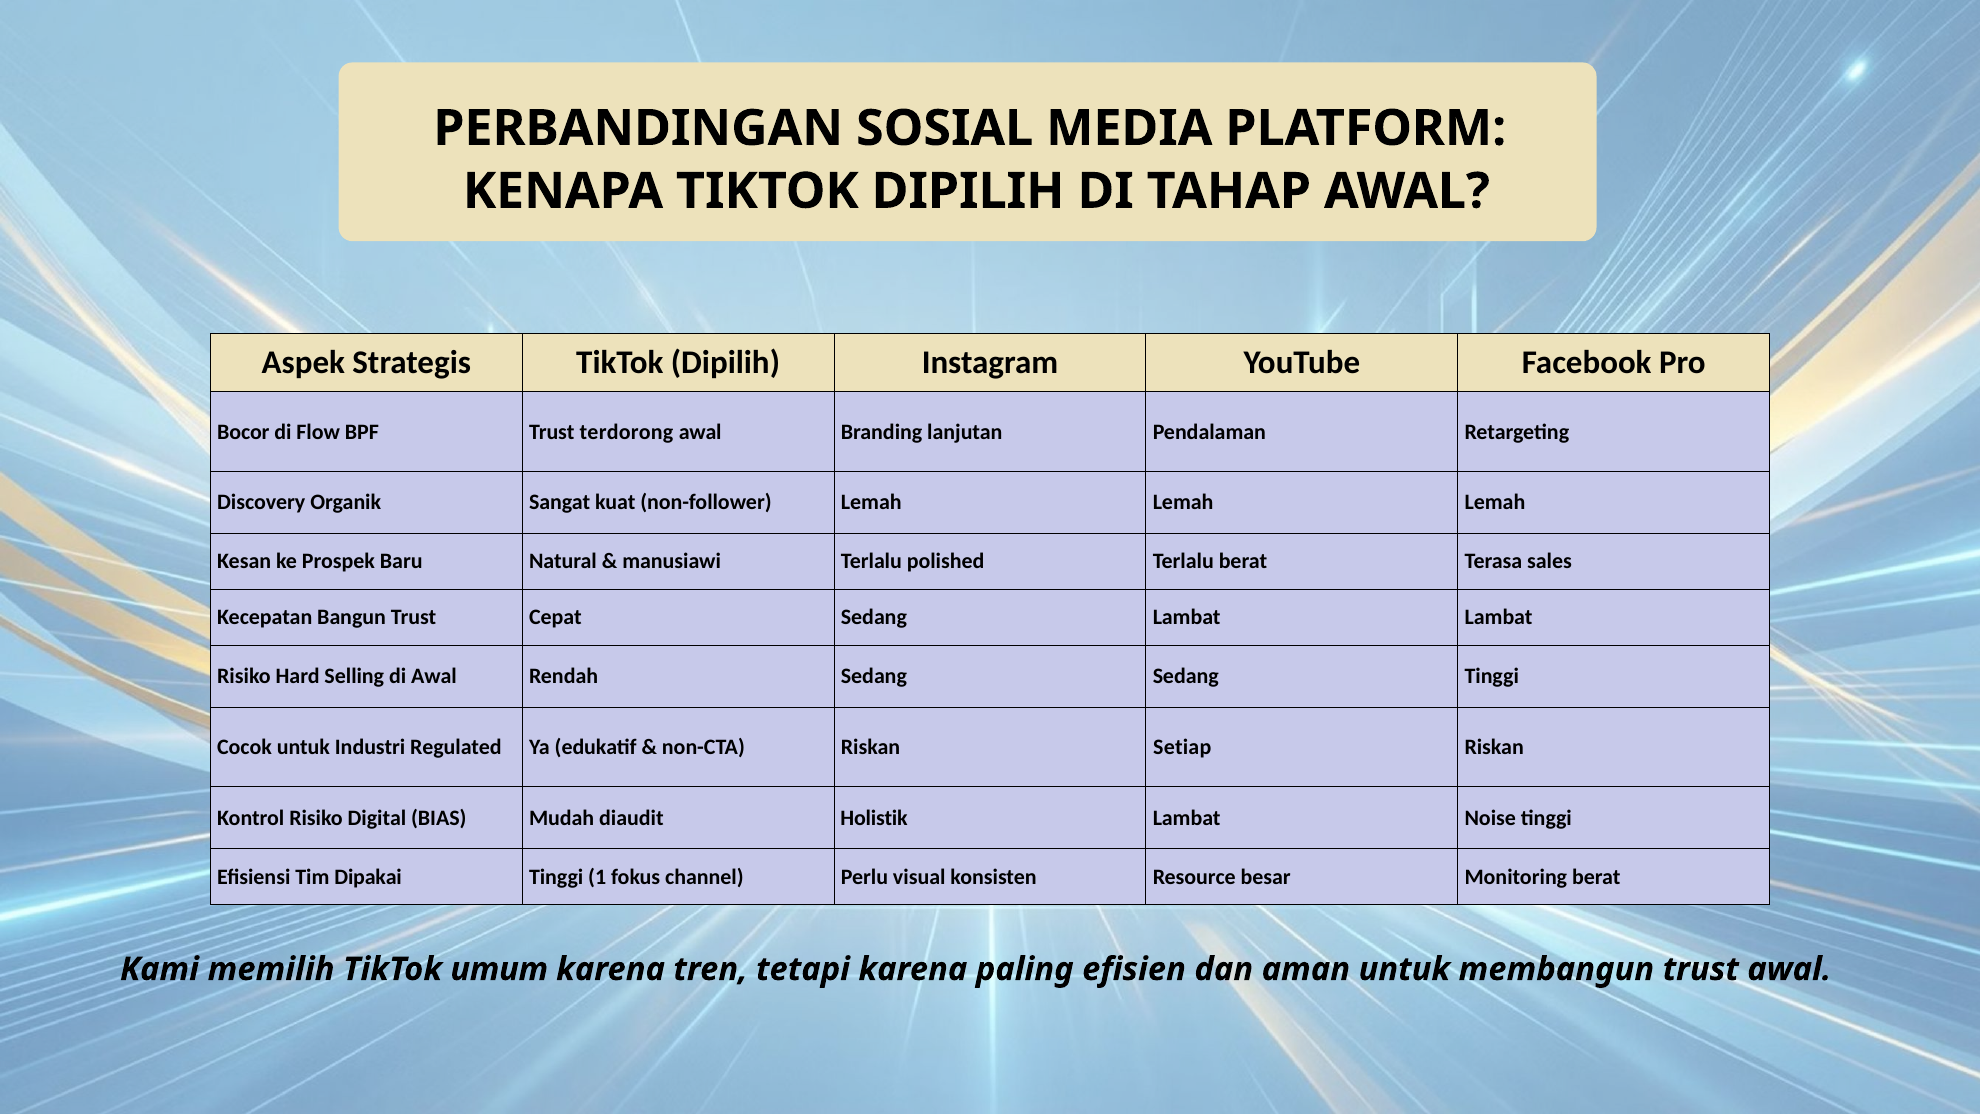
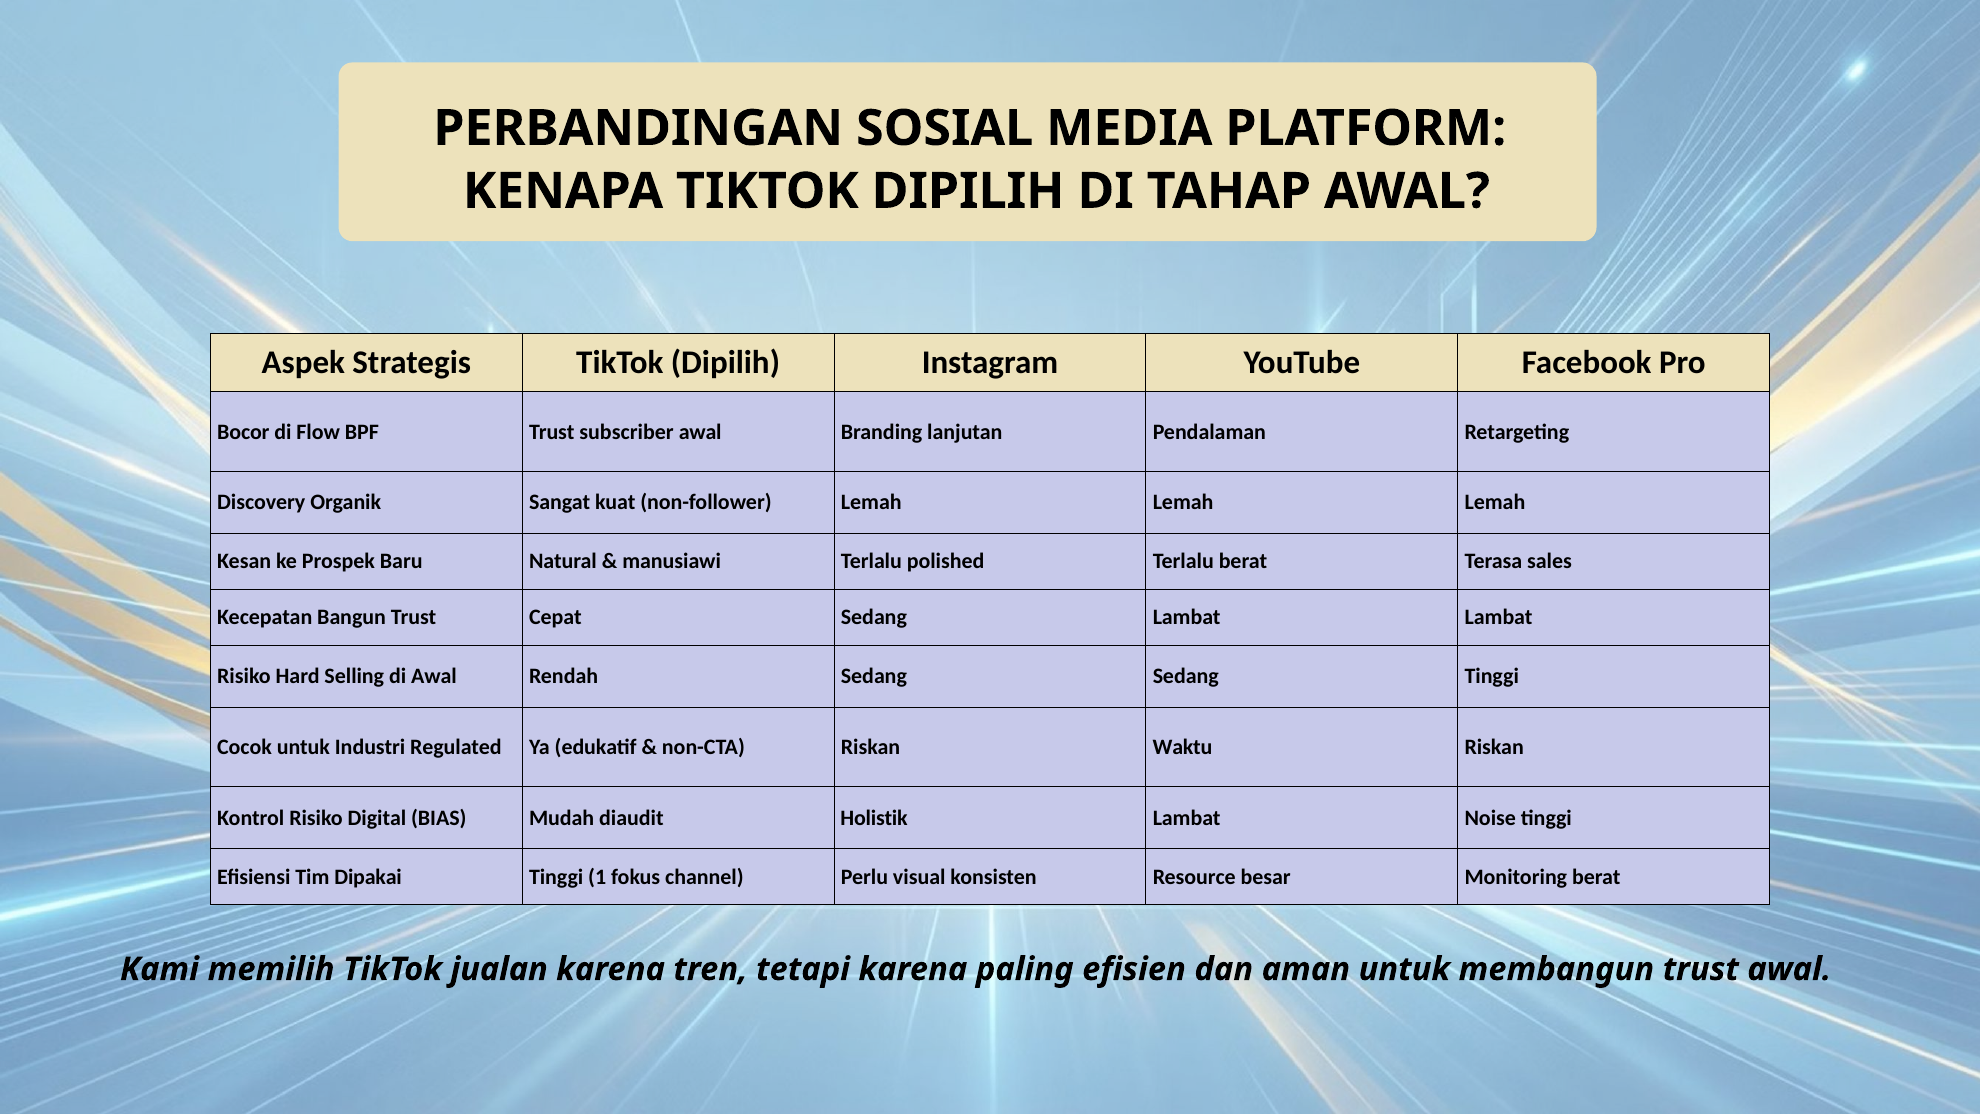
terdorong: terdorong -> subscriber (627, 432)
Setiap: Setiap -> Waktu (1182, 747)
umum: umum -> jualan (499, 969)
